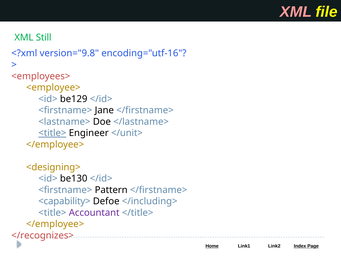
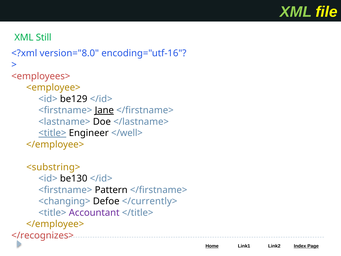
XML colour: pink -> light green (296, 12)
version="9.8: version="9.8 -> version="8.0 (69, 53)
Jane underline: none -> present (104, 110)
</unit>: </unit> -> </well> (127, 133)
<designing>: <designing> -> <substring> (53, 167)
<capability>: <capability> -> <changing> (64, 201)
</including>: </including> -> </currently> (150, 201)
